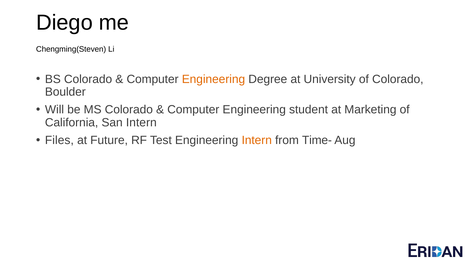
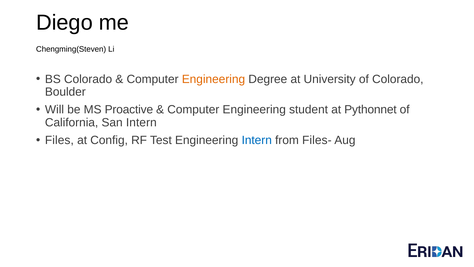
MS Colorado: Colorado -> Proactive (129, 110)
Marketing: Marketing -> Pythonnet (370, 110)
Future: Future -> Config (109, 140)
Intern colour: orange -> blue (257, 140)
Time-: Time- -> Files- (317, 140)
